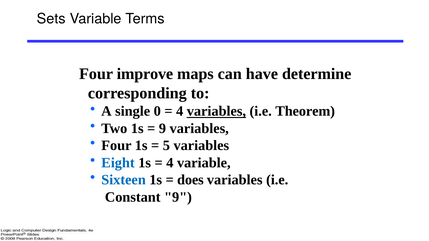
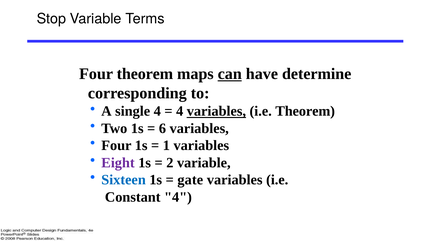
Sets: Sets -> Stop (51, 19)
Four improve: improve -> theorem (145, 74)
can underline: none -> present (230, 74)
single 0: 0 -> 4 (157, 111)
9: 9 -> 6 (162, 129)
5: 5 -> 1 (166, 146)
Eight colour: blue -> purple (118, 163)
4: 4 -> 2 (170, 163)
does: does -> gate (190, 180)
Constant 9: 9 -> 4 (178, 197)
